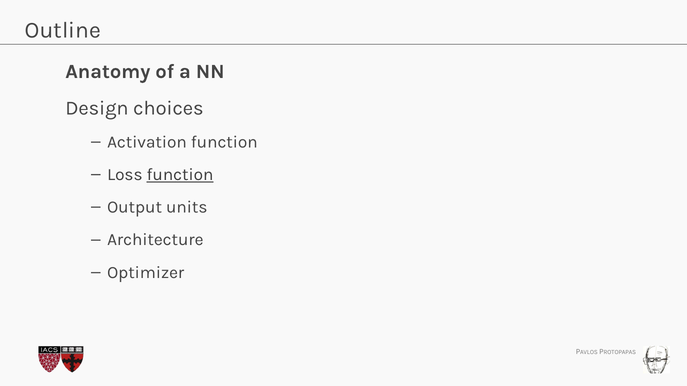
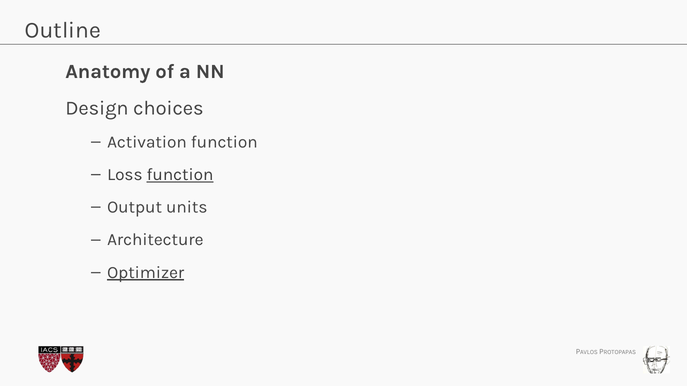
Optimizer underline: none -> present (146, 273)
